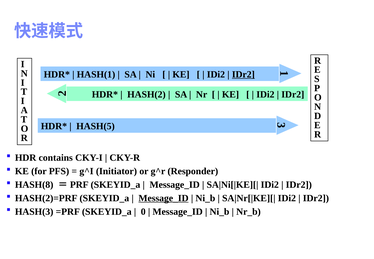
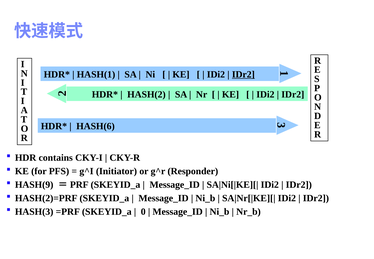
HASH(5: HASH(5 -> HASH(6 (96, 126)
HASH(8: HASH(8 -> HASH(9 (34, 185)
Message_ID underline: present -> none (164, 198)
